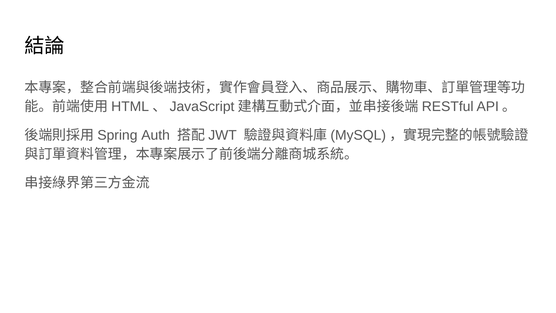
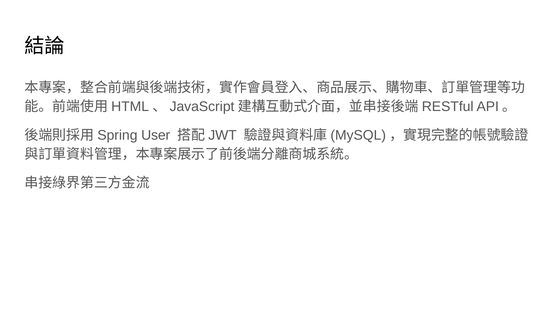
Auth: Auth -> User (156, 135)
